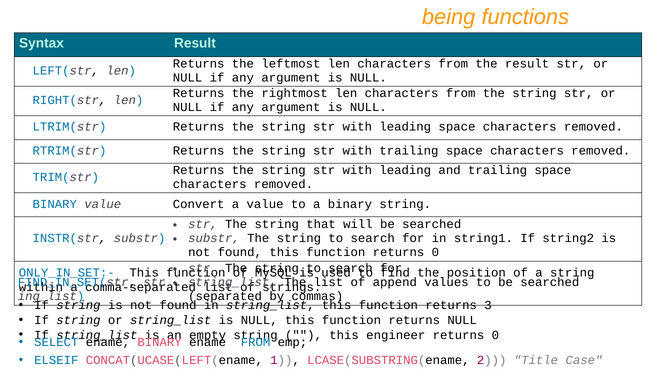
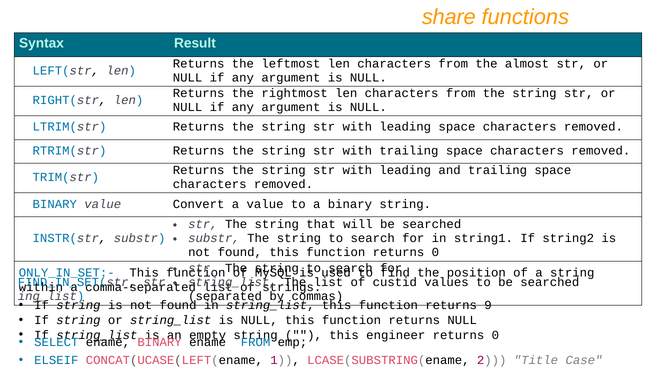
being: being -> share (449, 17)
the result: result -> almost (527, 64)
append: append -> custid (395, 282)
3: 3 -> 9 (488, 305)
